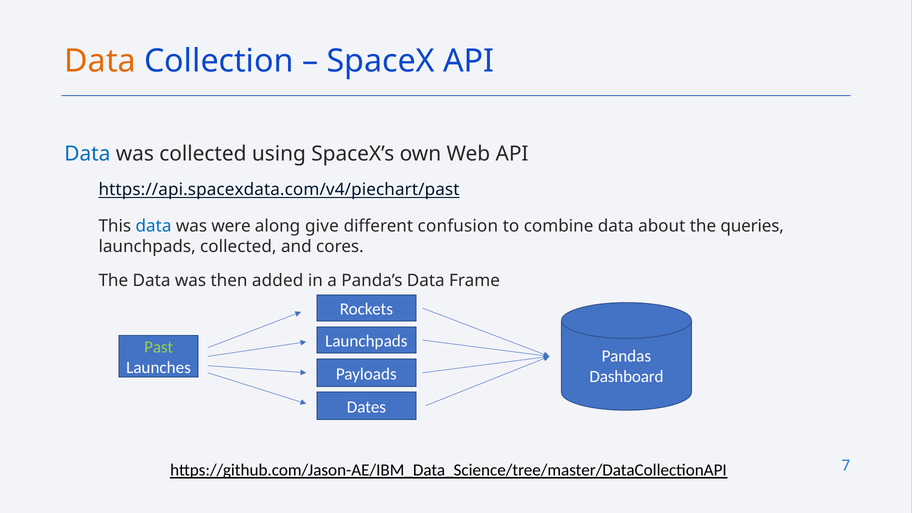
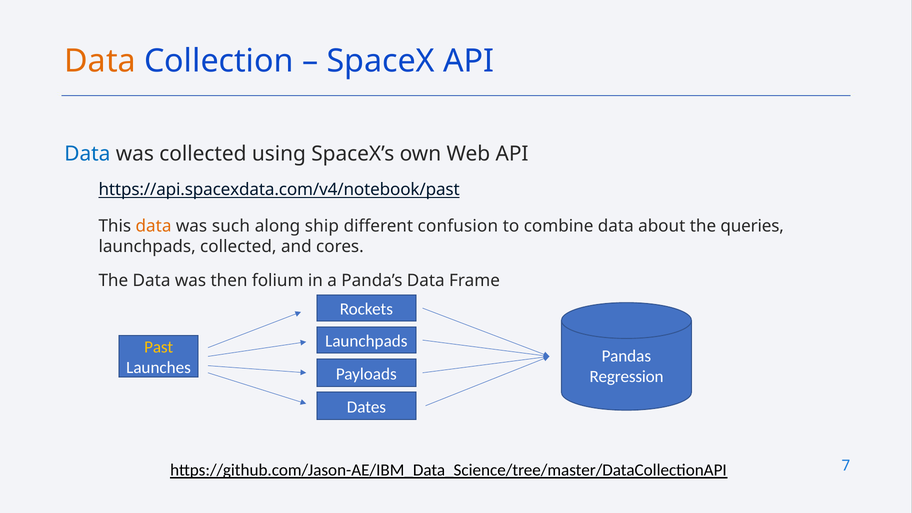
https://api.spacexdata.com/v4/piechart/past: https://api.spacexdata.com/v4/piechart/past -> https://api.spacexdata.com/v4/notebook/past (279, 190)
data colour: blue -> orange (154, 226)
were: were -> such (231, 226)
give: give -> ship (322, 226)
added: added -> folium (278, 281)
Past colour: light green -> yellow (159, 347)
Dashboard: Dashboard -> Regression (627, 377)
